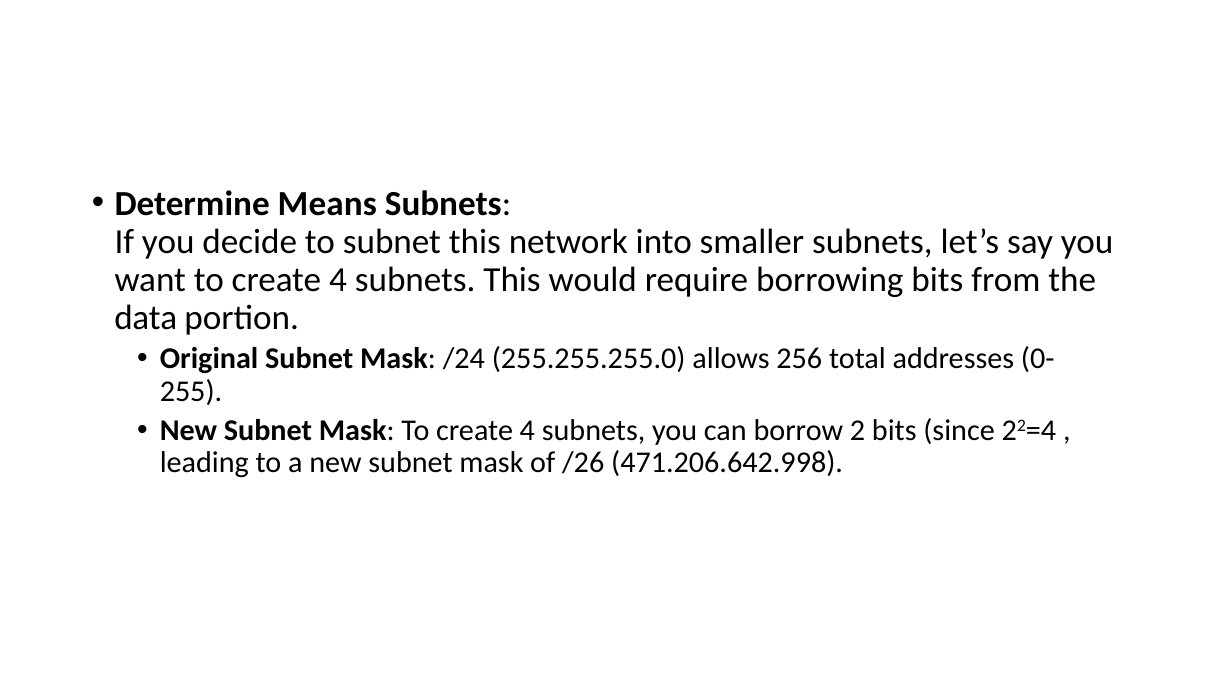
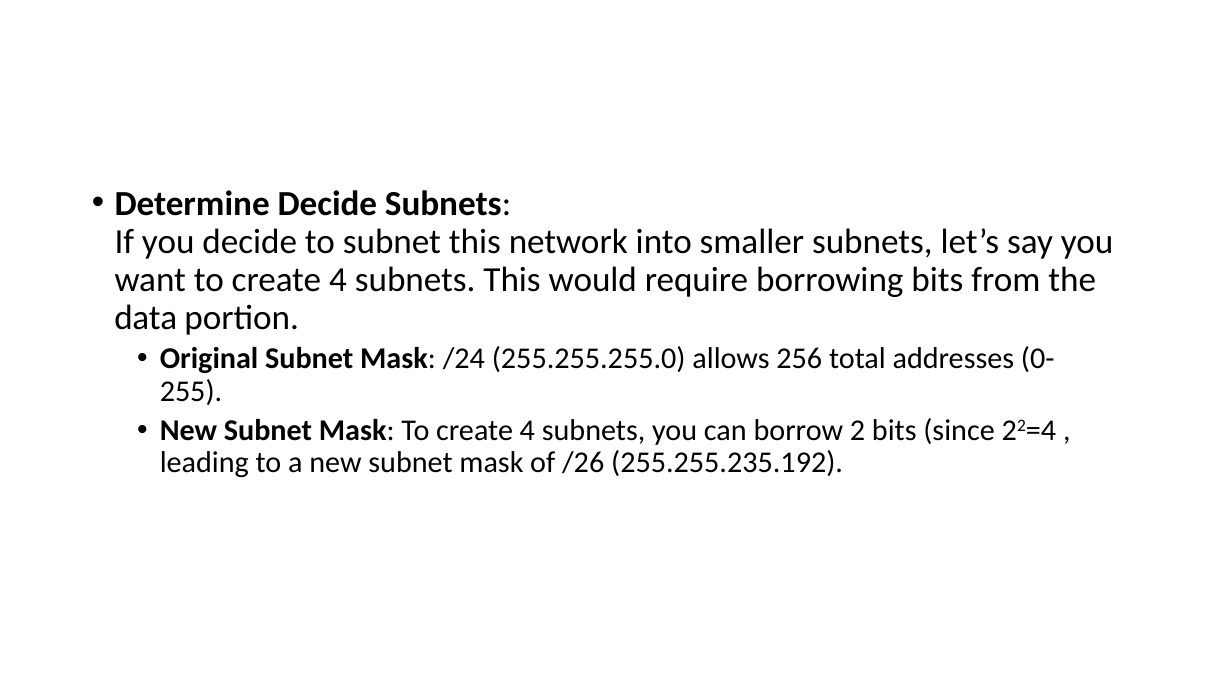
Determine Means: Means -> Decide (327, 204)
471.206.642.998: 471.206.642.998 -> 255.255.235.192 (727, 463)
